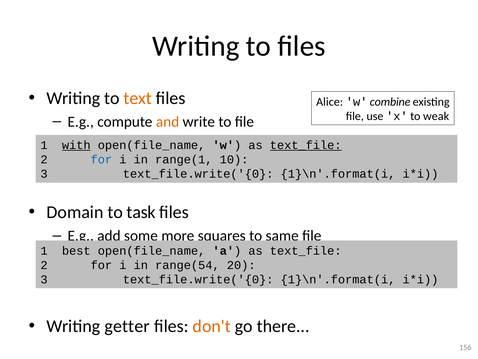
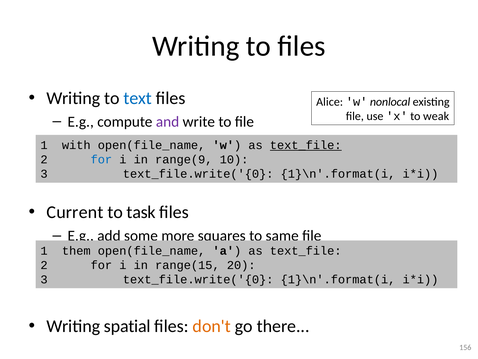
text colour: orange -> blue (138, 98)
combine: combine -> nonlocal (390, 102)
and colour: orange -> purple (168, 122)
with underline: present -> none (76, 145)
range(1: range(1 -> range(9 (184, 159)
Domain: Domain -> Current (75, 212)
best: best -> them (76, 250)
range(54: range(54 -> range(15 (187, 265)
getter: getter -> spatial (127, 326)
